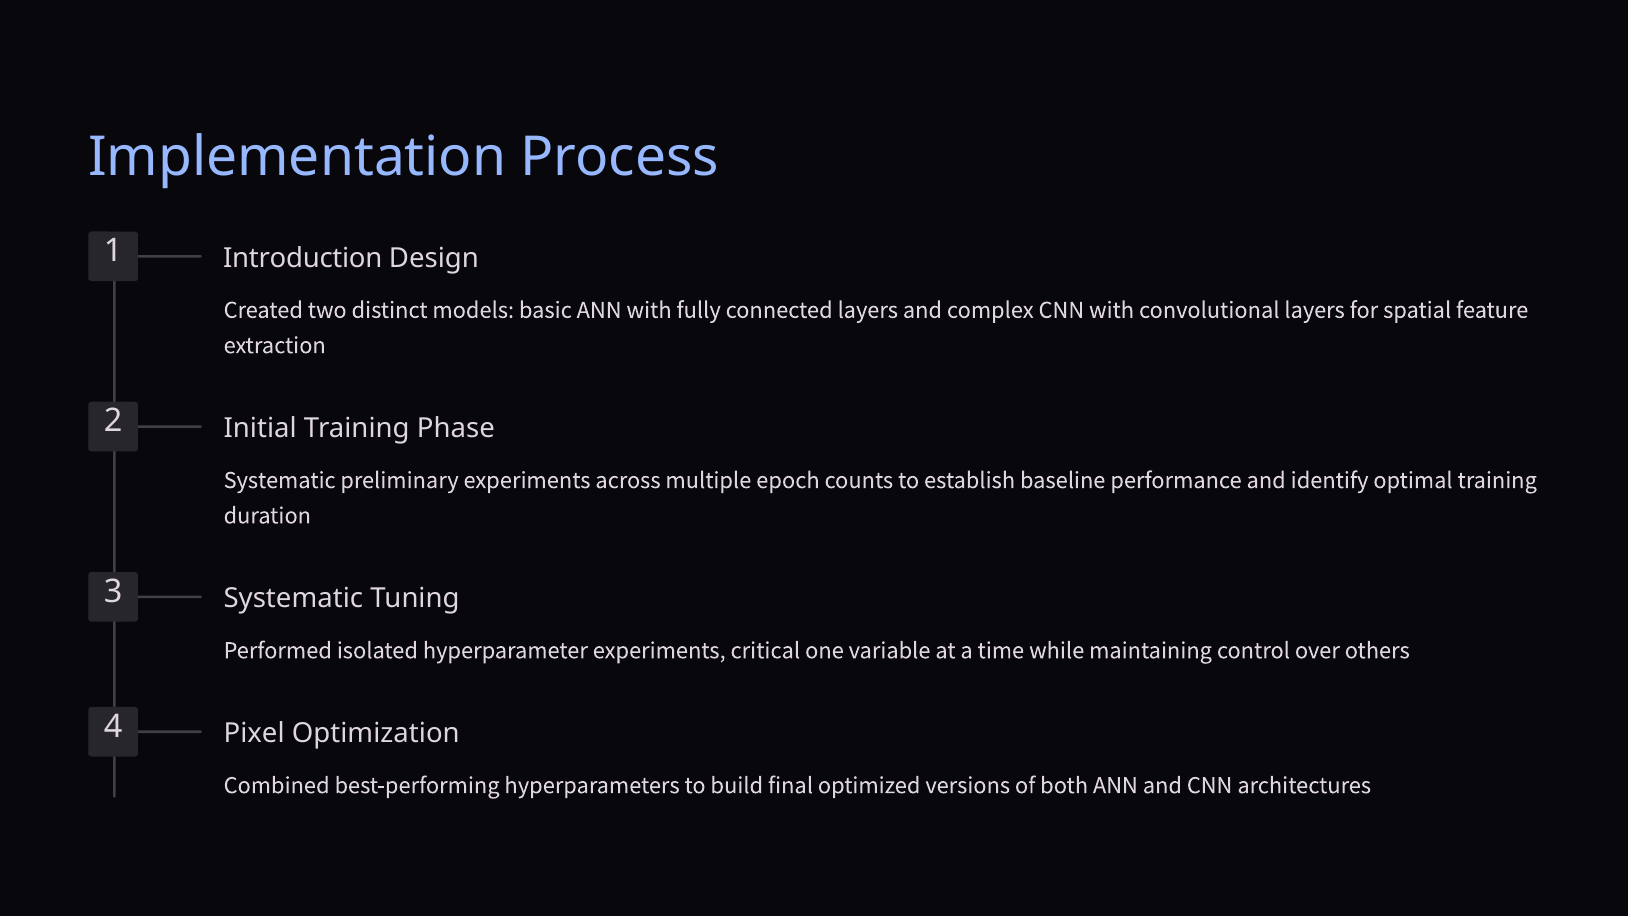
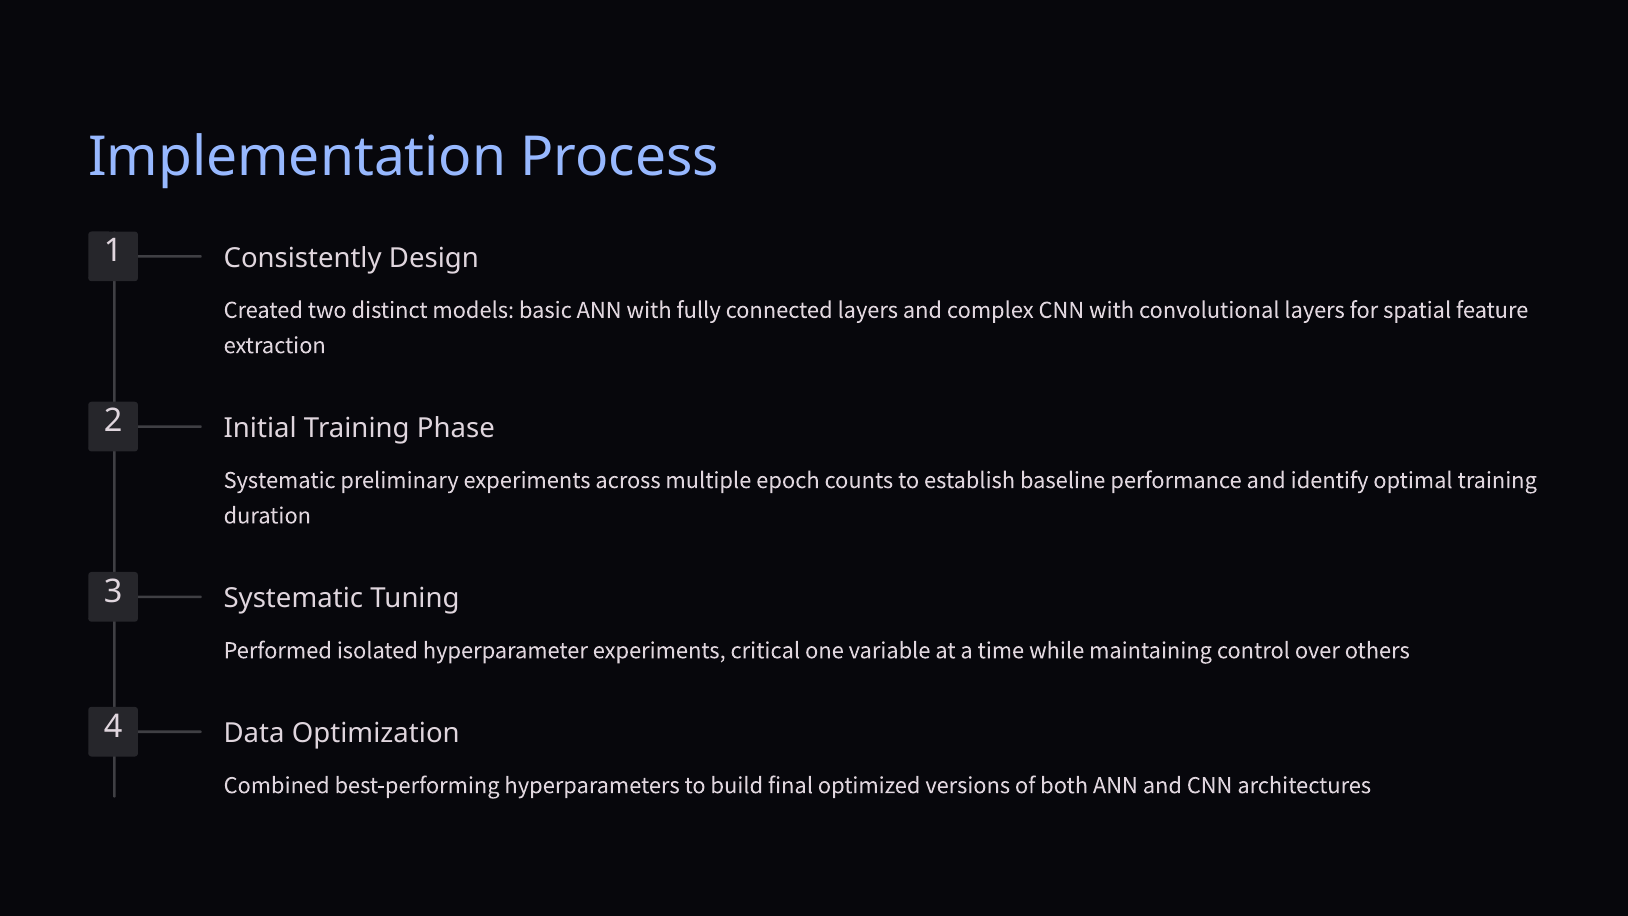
Introduction: Introduction -> Consistently (303, 258)
Pixel: Pixel -> Data (254, 734)
